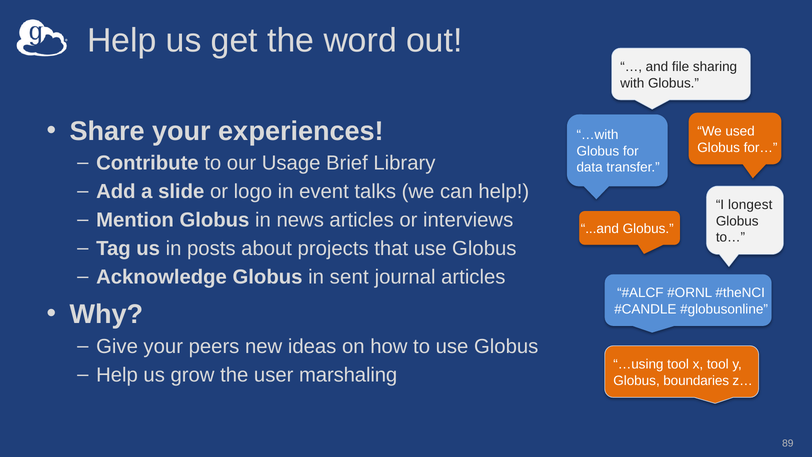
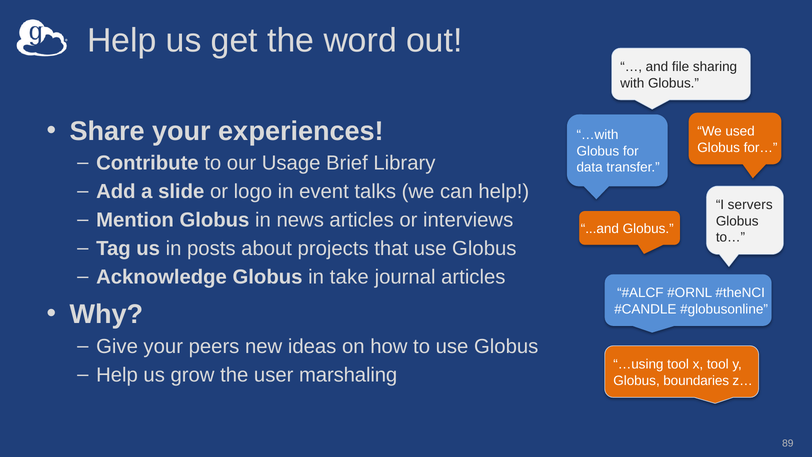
longest: longest -> servers (750, 205)
sent: sent -> take (349, 277)
